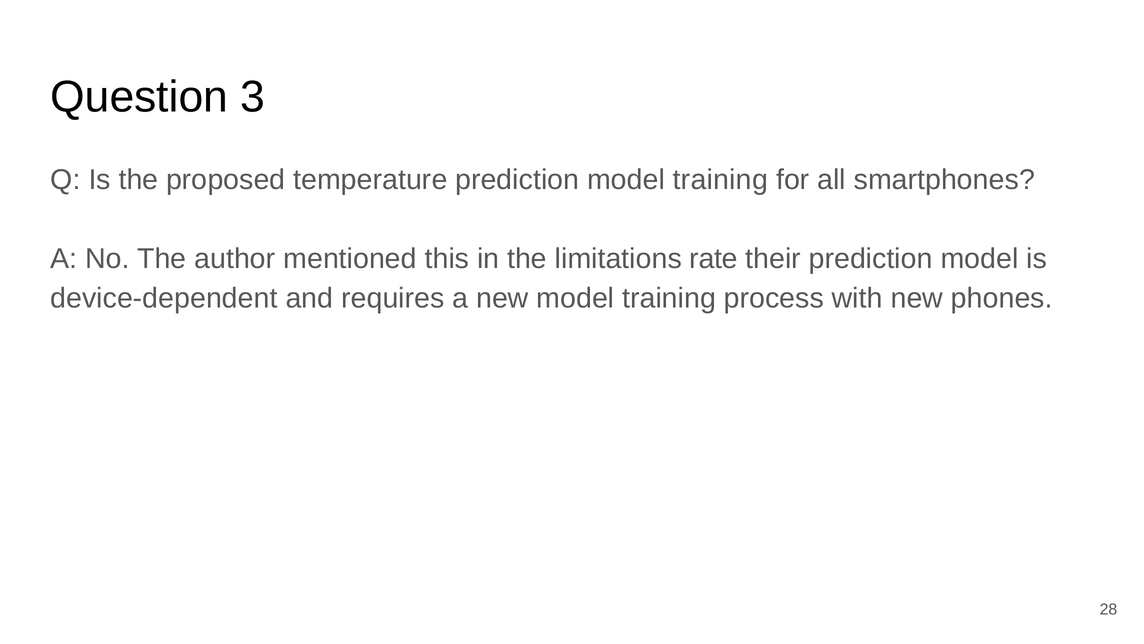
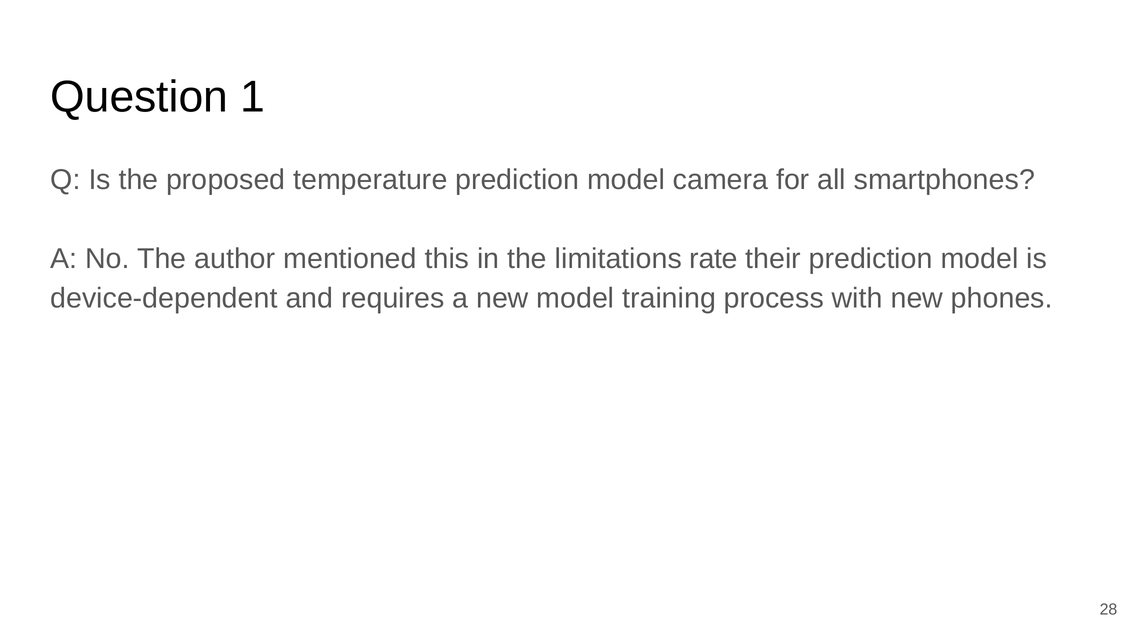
3: 3 -> 1 (253, 97)
prediction model training: training -> camera (721, 180)
